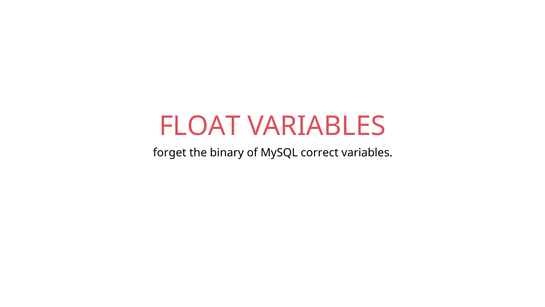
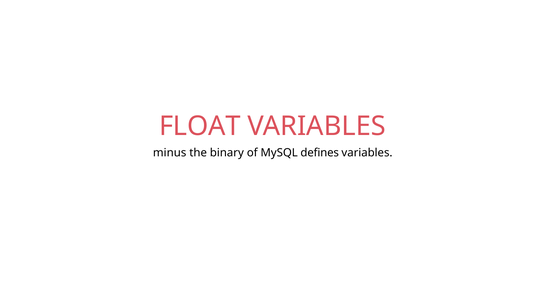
forget: forget -> minus (170, 153)
correct: correct -> defines (320, 153)
